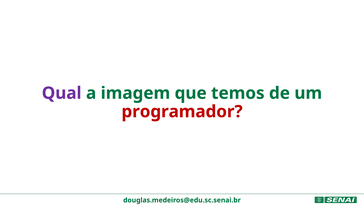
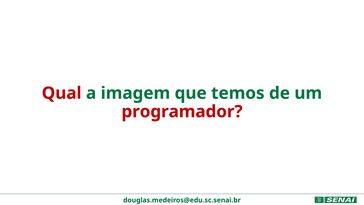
Qual colour: purple -> red (62, 93)
